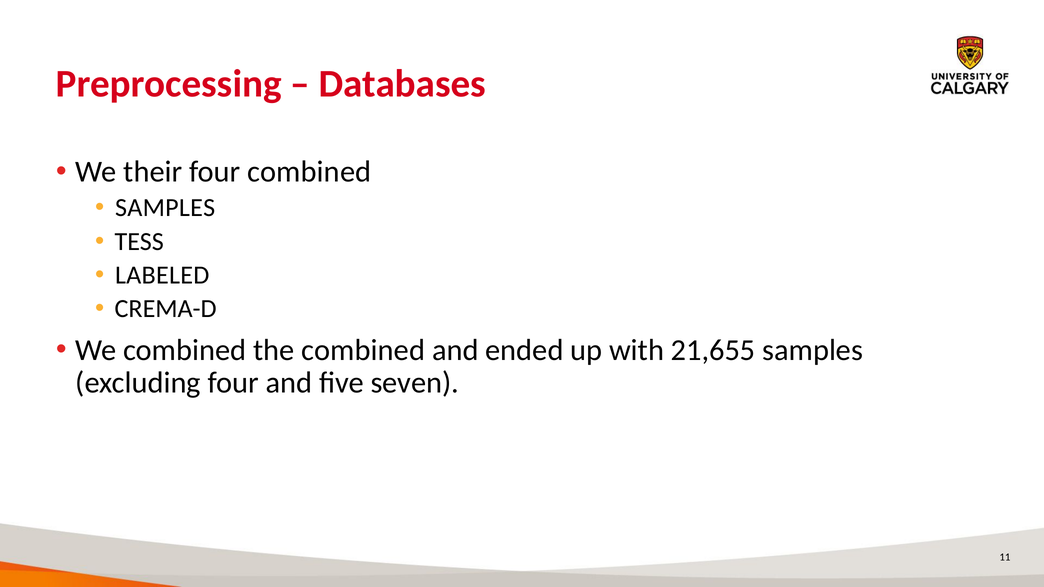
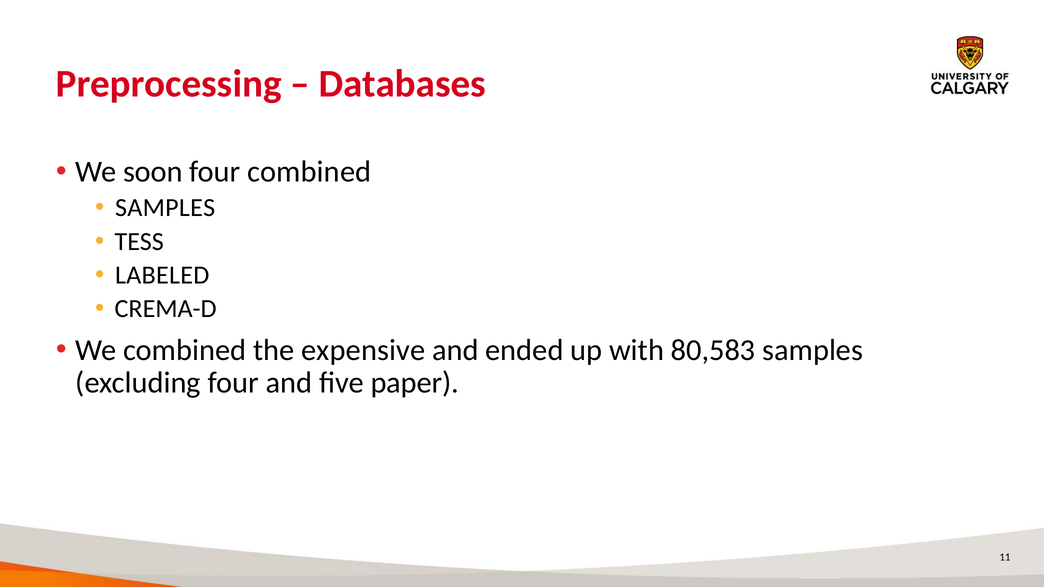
their: their -> soon (153, 172)
the combined: combined -> expensive (363, 350)
21,655: 21,655 -> 80,583 (713, 350)
seven: seven -> paper (415, 383)
